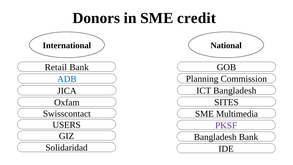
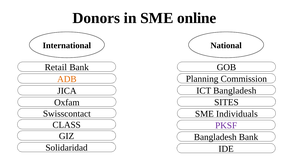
credit: credit -> online (197, 18)
ADB colour: blue -> orange (67, 79)
Multimedia: Multimedia -> Individuals (237, 114)
USERS: USERS -> CLASS (67, 125)
